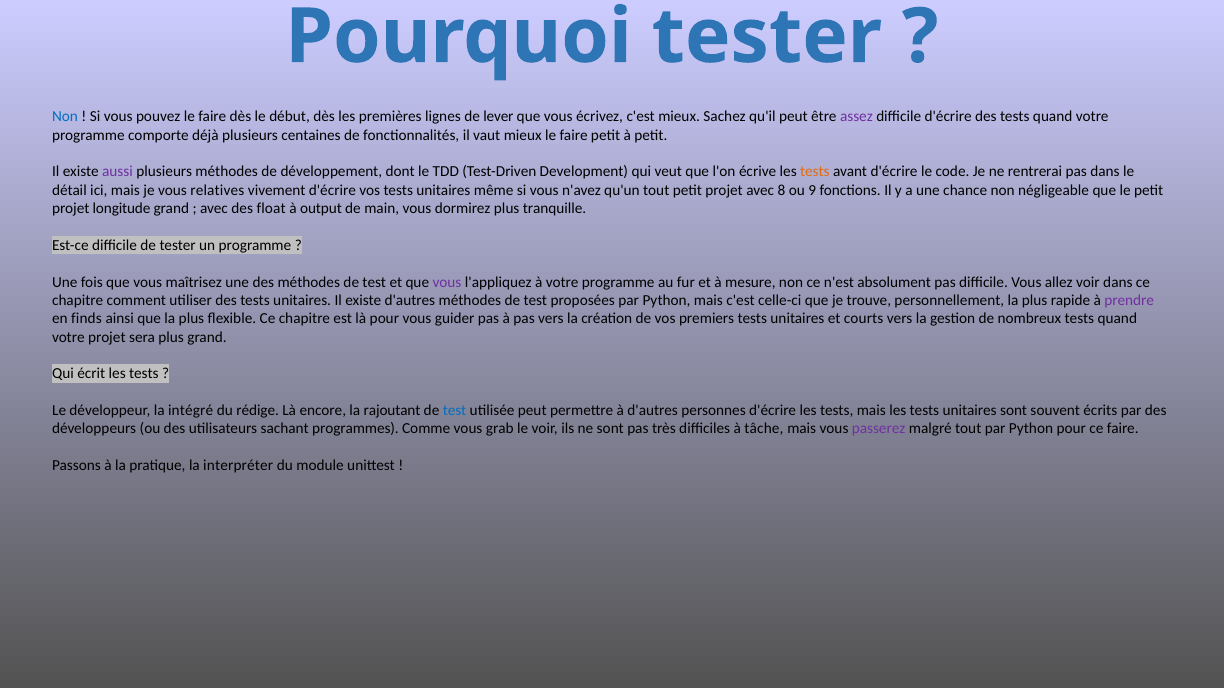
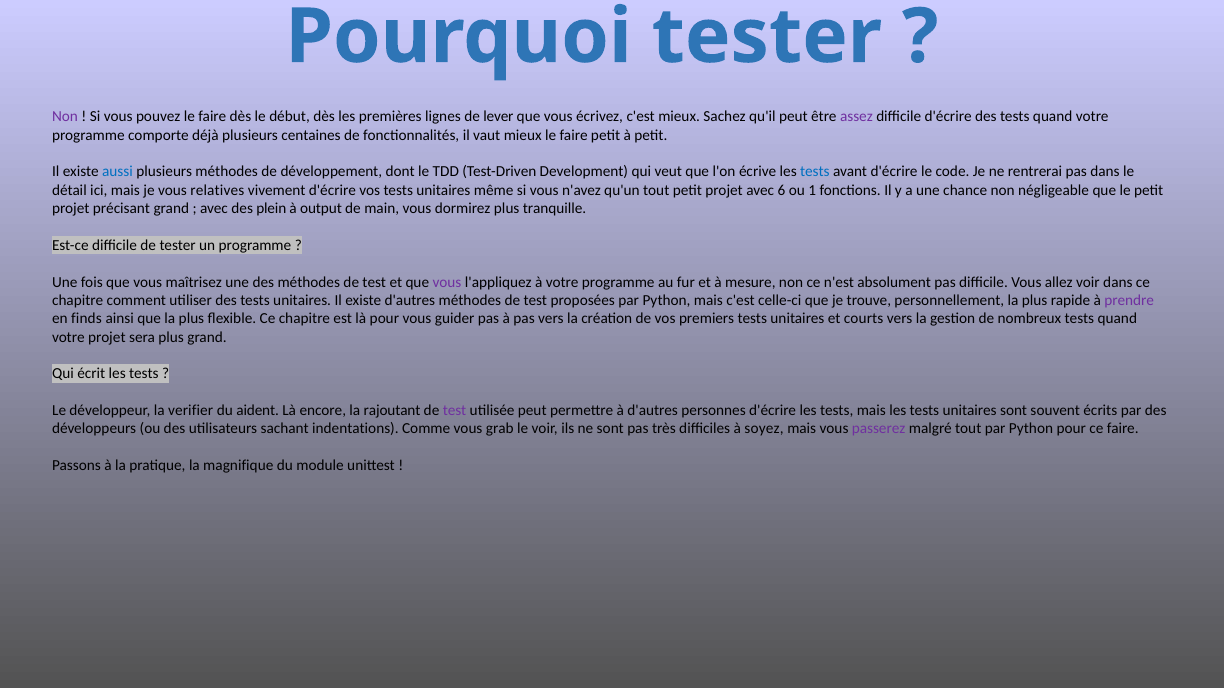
Non colour: blue -> purple (65, 117)
aussi colour: purple -> blue (118, 172)
tests colour: orange -> blue (815, 172)
8: 8 -> 6 (781, 190)
9: 9 -> 1 (812, 190)
longitude: longitude -> précisant (121, 209)
float: float -> plein (271, 209)
intégré: intégré -> verifier (191, 411)
rédige: rédige -> aident (258, 411)
test colour: blue -> purple (455, 411)
programmes: programmes -> indentations (355, 429)
tâche: tâche -> soyez (764, 429)
interpréter: interpréter -> magnifique (238, 466)
